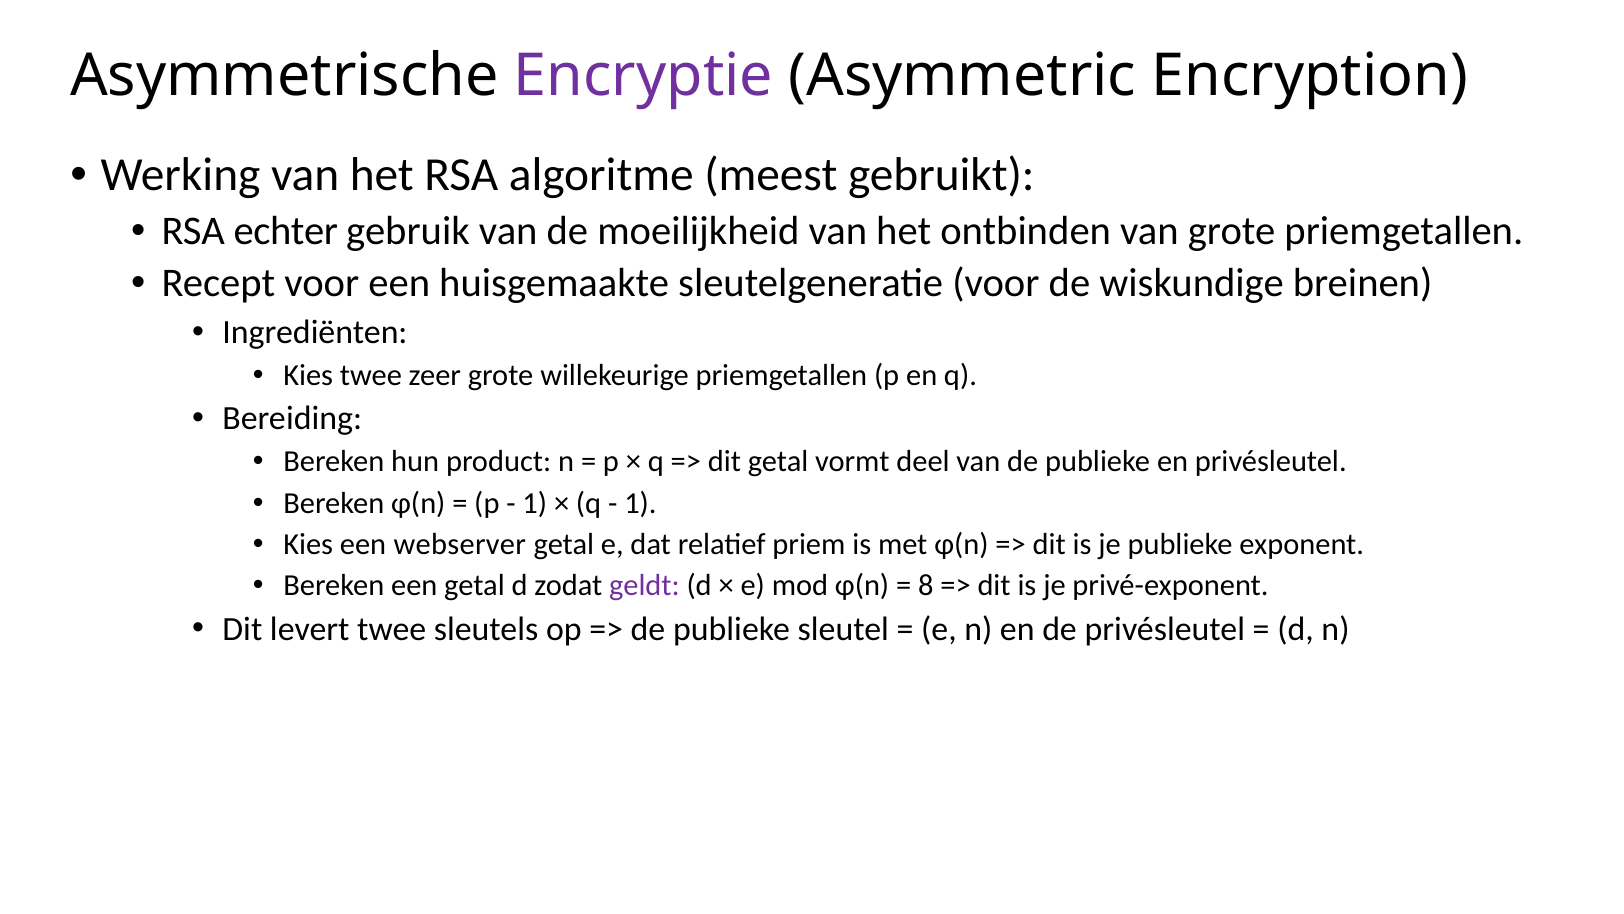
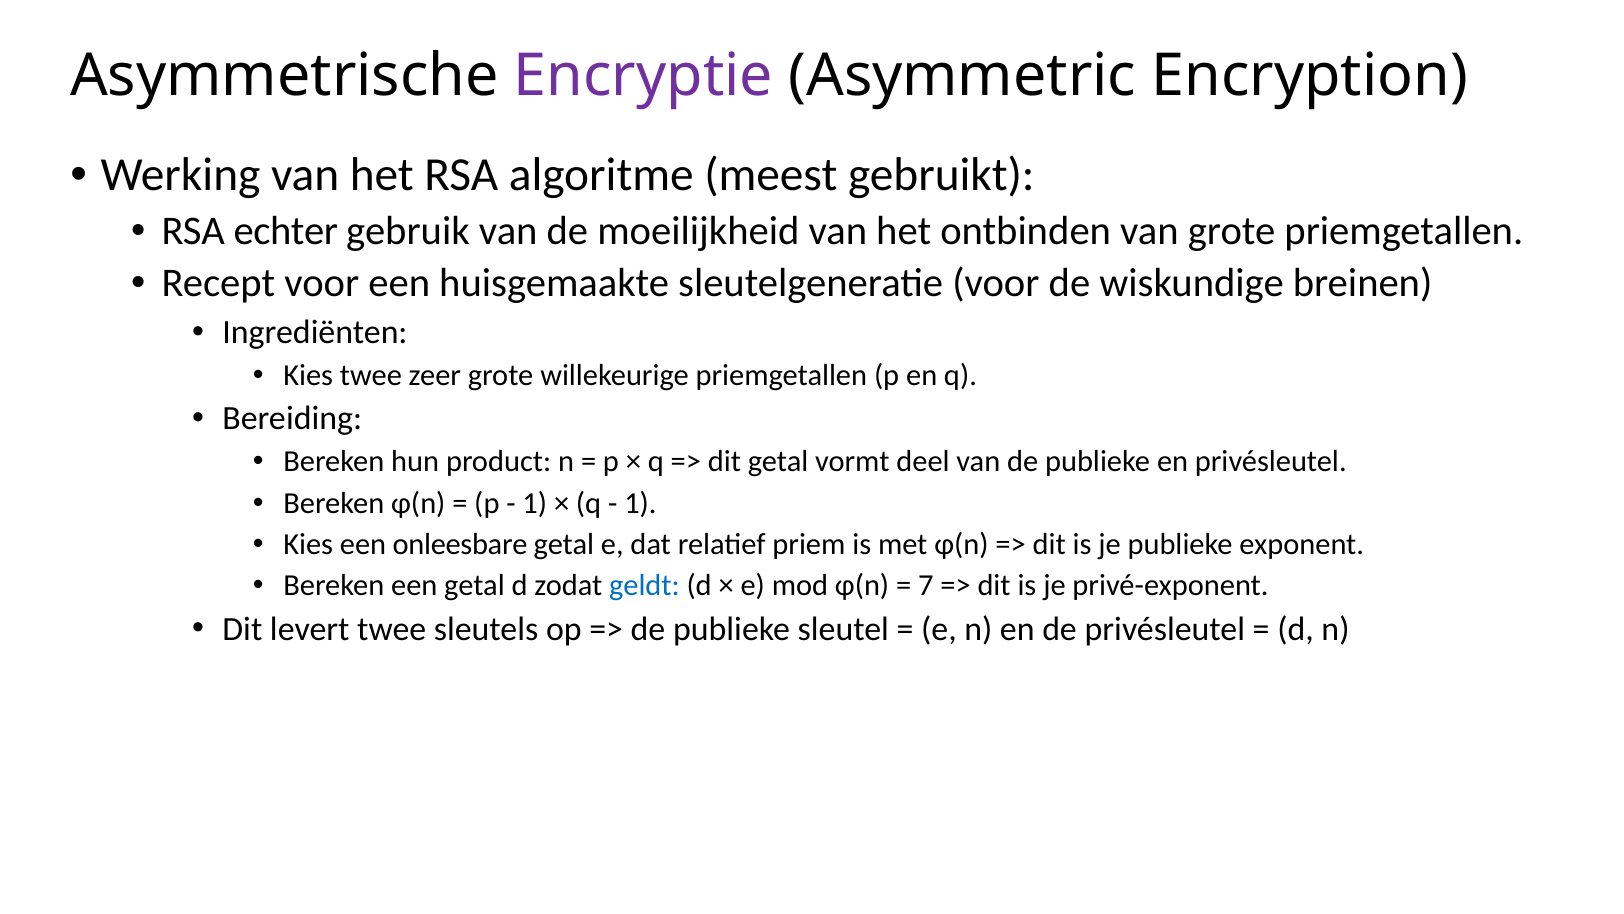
webserver: webserver -> onleesbare (460, 544)
geldt colour: purple -> blue (644, 586)
8: 8 -> 7 (926, 586)
